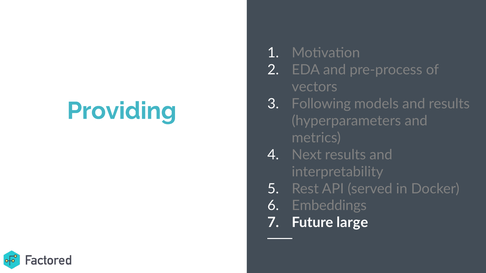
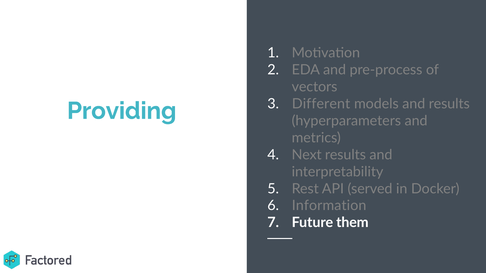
Following: Following -> Different (321, 104)
Embeddings: Embeddings -> Information (329, 206)
large: large -> them (352, 223)
